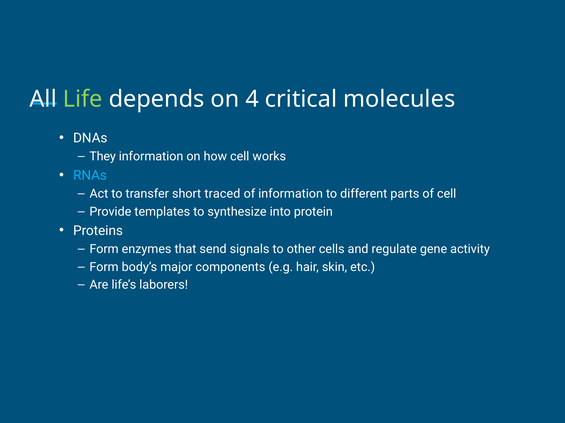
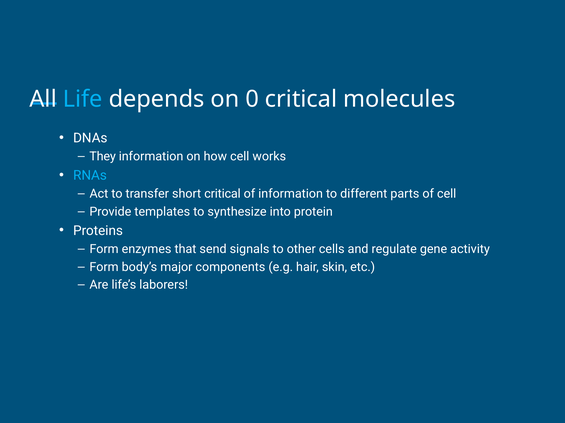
Life colour: light green -> light blue (83, 99)
4: 4 -> 0 (252, 99)
short traced: traced -> critical (222, 194)
